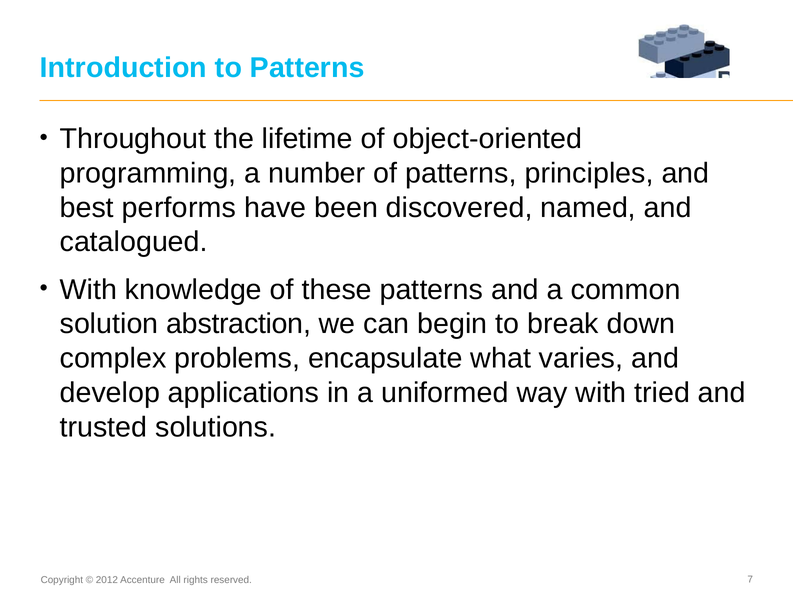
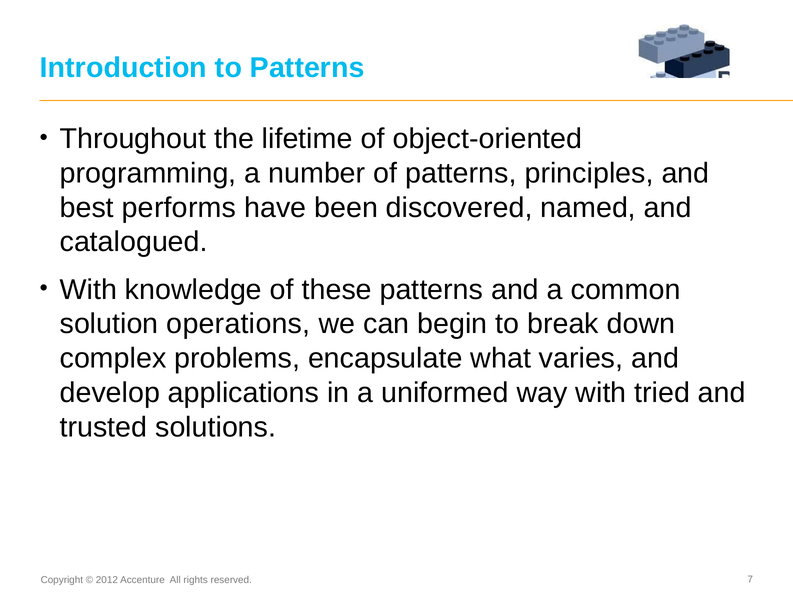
abstraction: abstraction -> operations (238, 324)
